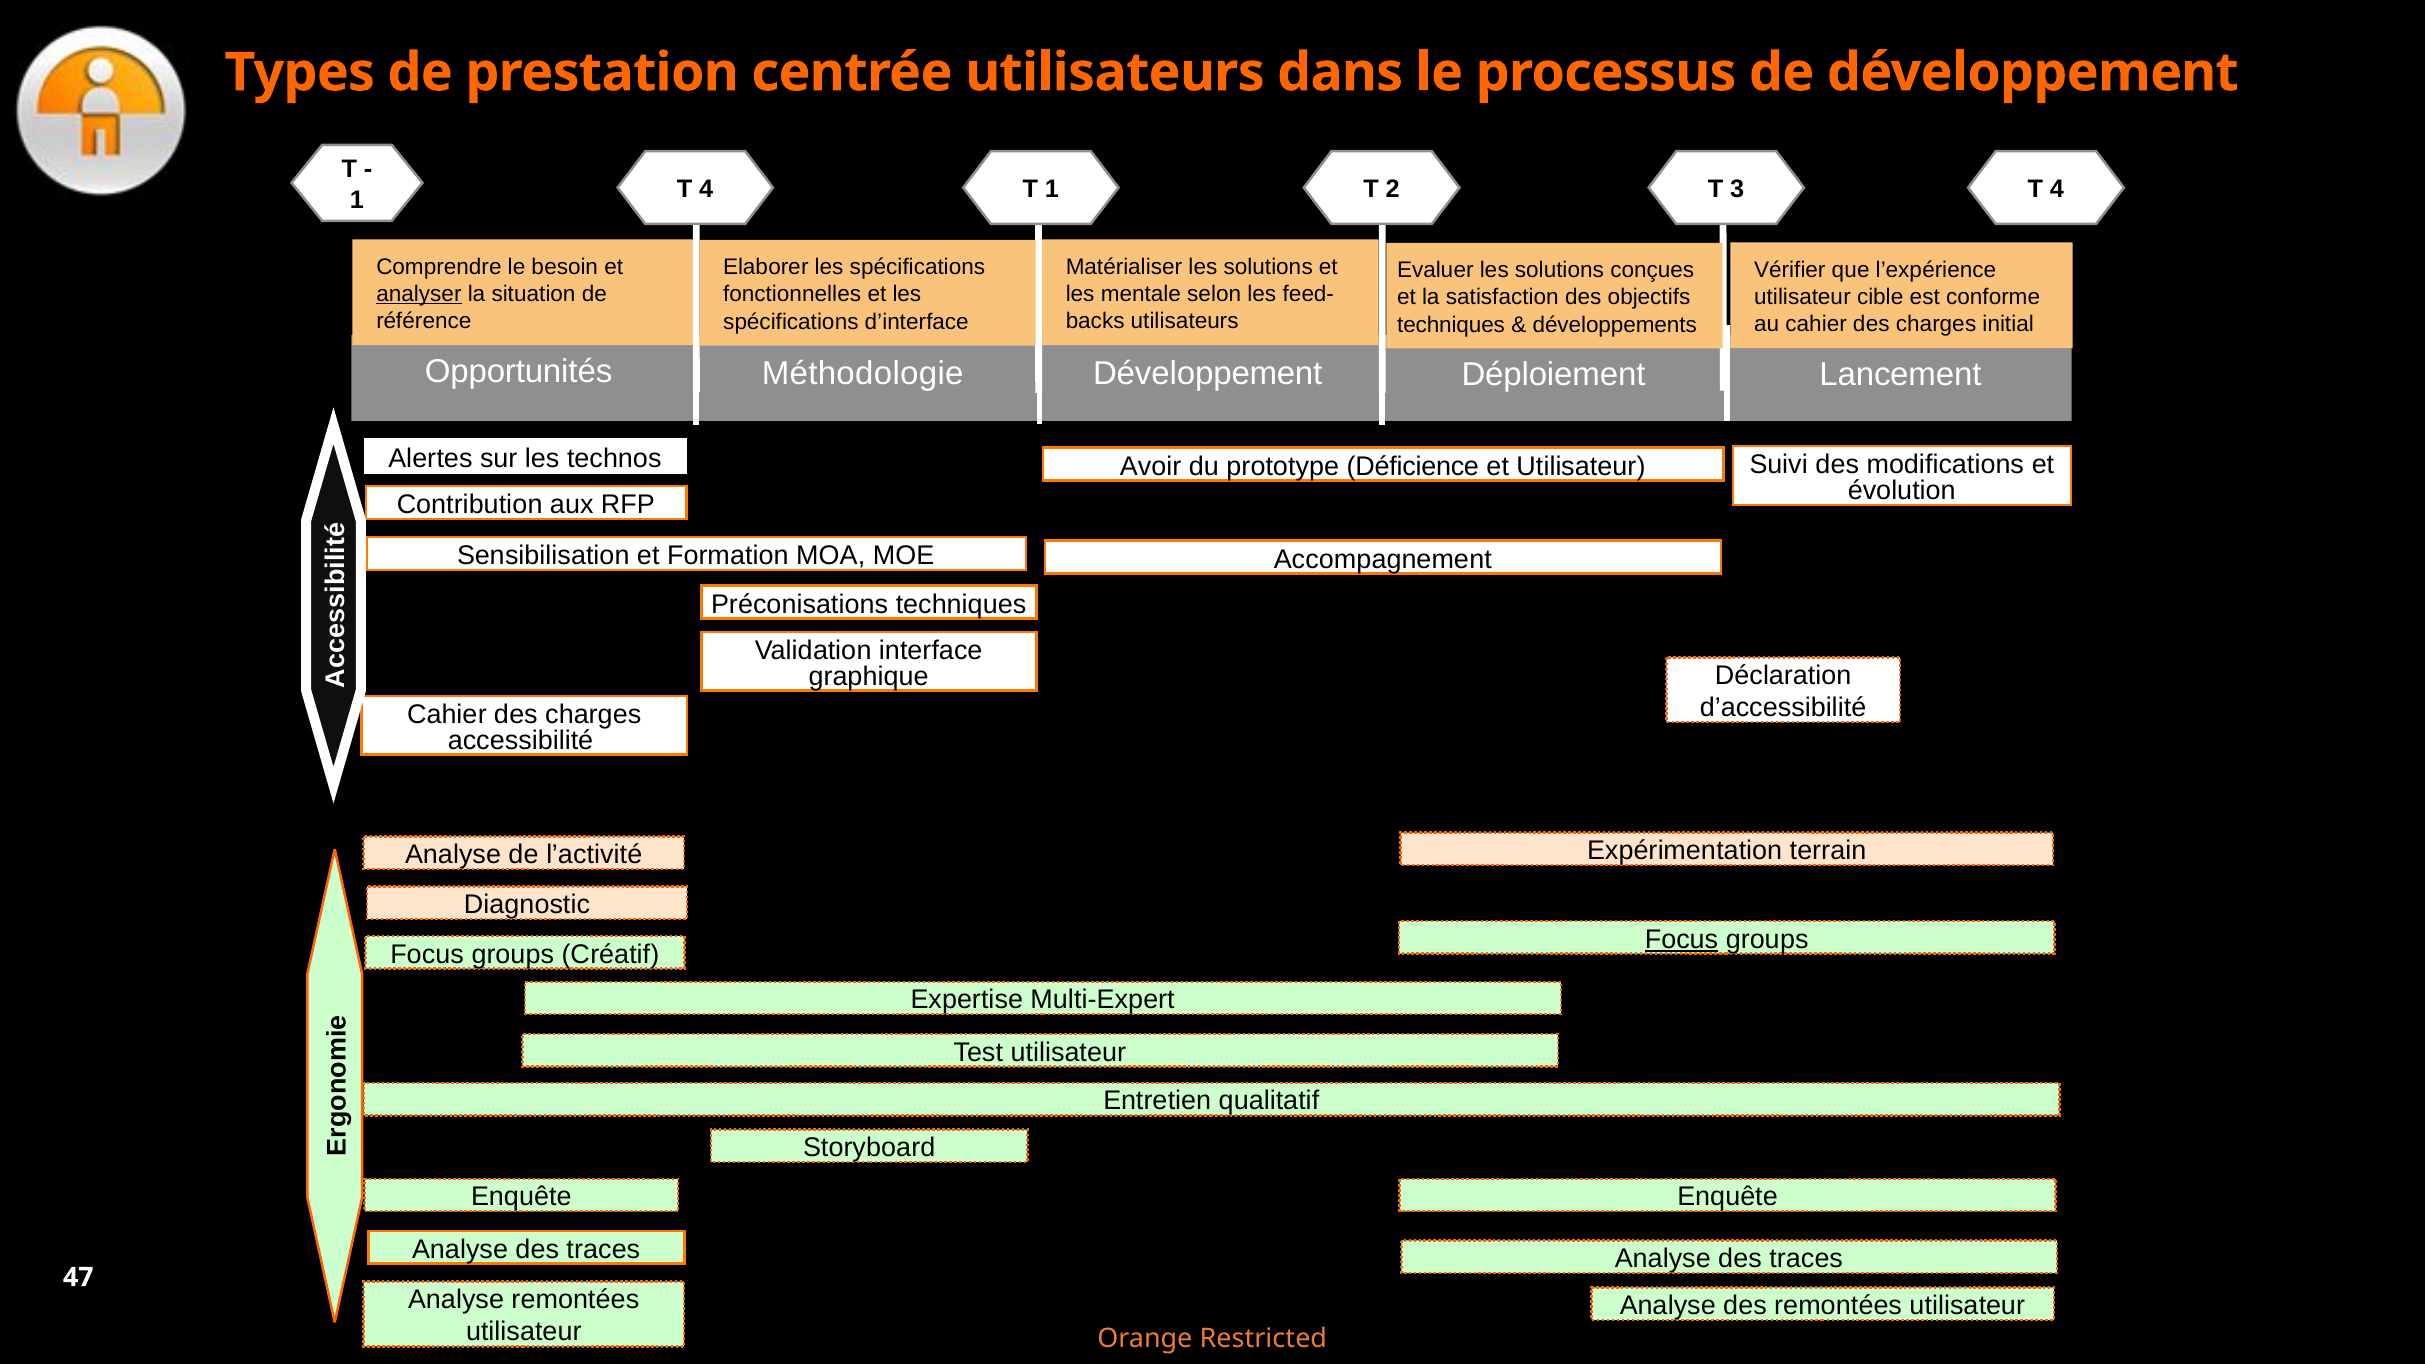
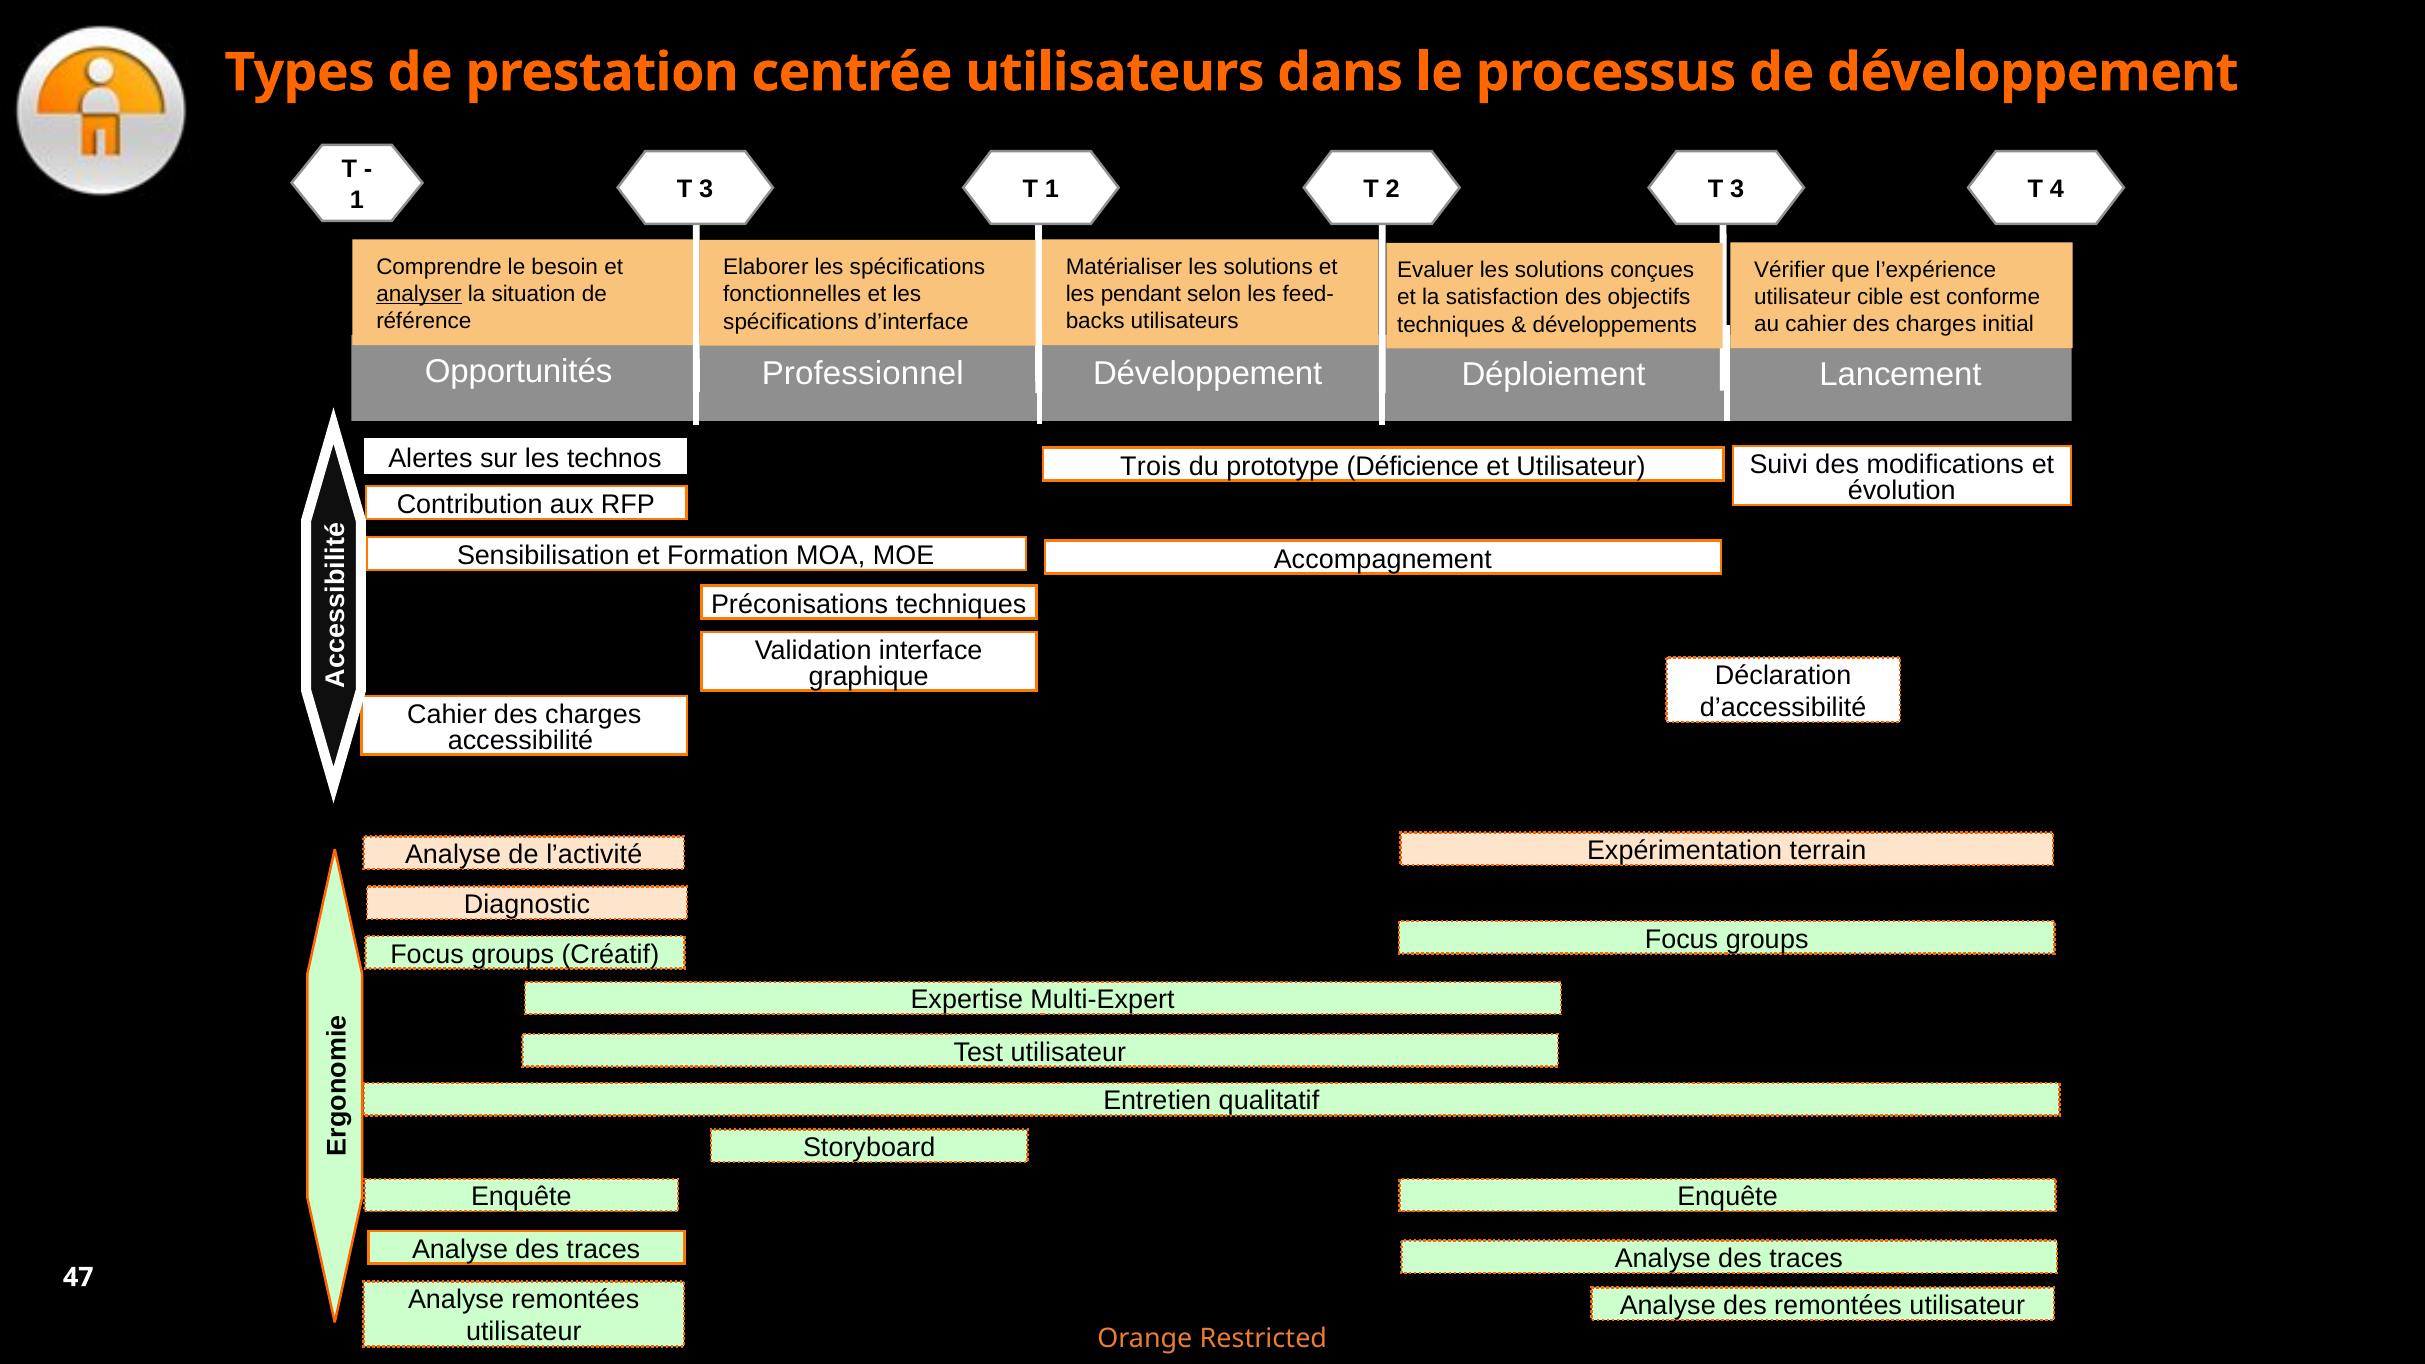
1 T 4: 4 -> 3 (706, 189)
mentale: mentale -> pendant (1141, 294)
Méthodologie: Méthodologie -> Professionnel (863, 374)
Avoir: Avoir -> Trois (1151, 466)
Focus underline: present -> none (1682, 939)
